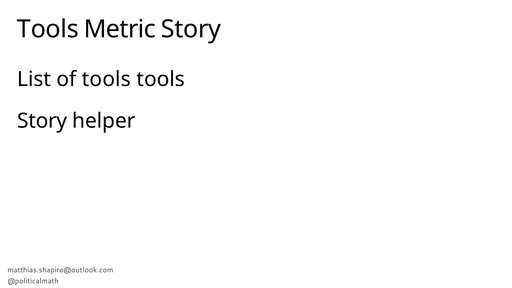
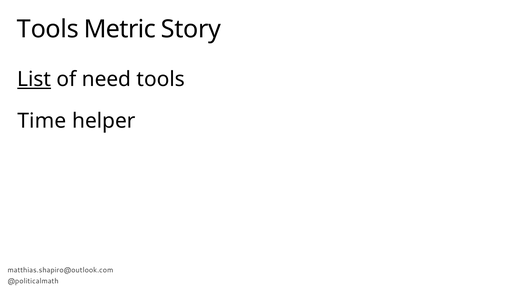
List underline: none -> present (34, 79)
of tools: tools -> need (106, 79)
Story: Story -> Time (42, 121)
